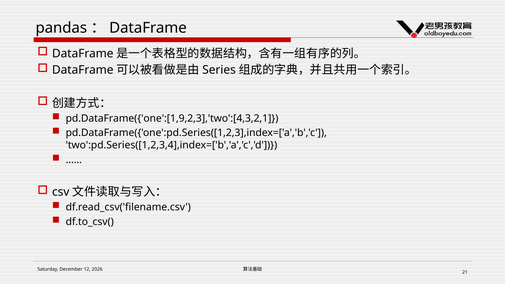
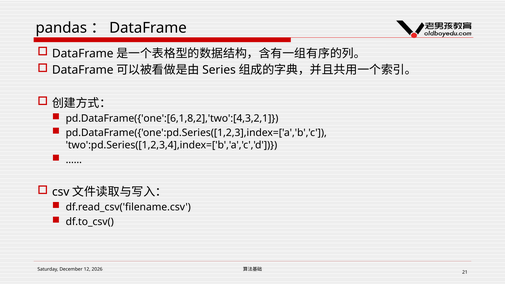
pd.DataFrame({'one':[1,9,2,3],'two':[4,3,2,1: pd.DataFrame({'one':[1,9,2,3],'two':[4,3,2,1 -> pd.DataFrame({'one':[6,1,8,2],'two':[4,3,2,1 (172, 119)
